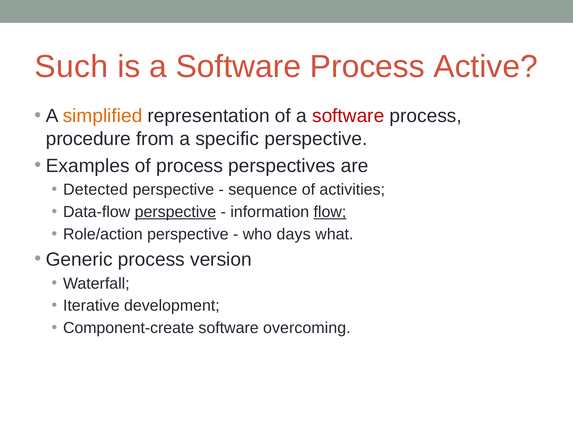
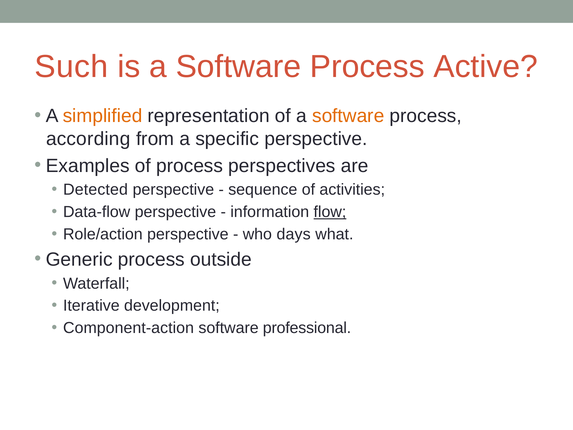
software colour: red -> orange (348, 116)
procedure: procedure -> according (88, 139)
perspective underline: present -> none (175, 212)
version: version -> outside (221, 259)
Component-create: Component-create -> Component-action (129, 328)
overcoming: overcoming -> professional (307, 328)
